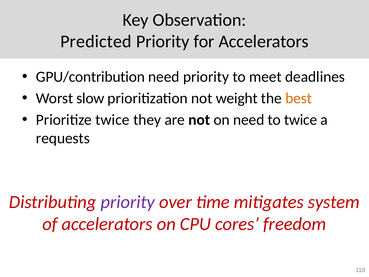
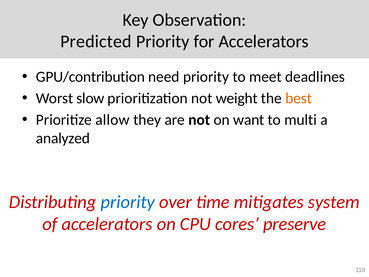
Prioritize twice: twice -> allow (112, 120)
on need: need -> want (249, 120)
to twice: twice -> multi (301, 120)
requests: requests -> analyzed (63, 138)
priority colour: purple -> blue (128, 202)
freedom: freedom -> preserve (295, 224)
